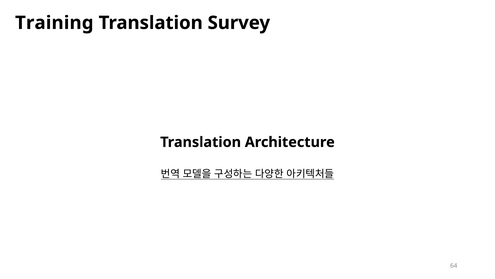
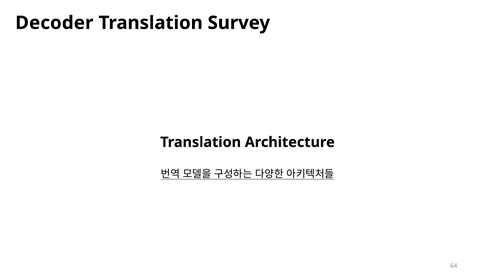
Training: Training -> Decoder (54, 23)
